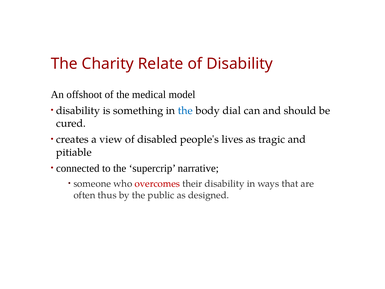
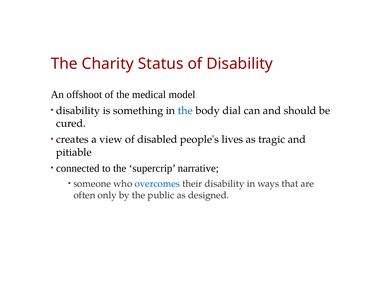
Relate: Relate -> Status (161, 64)
overcomes colour: red -> blue (157, 184)
thus: thus -> only (107, 195)
